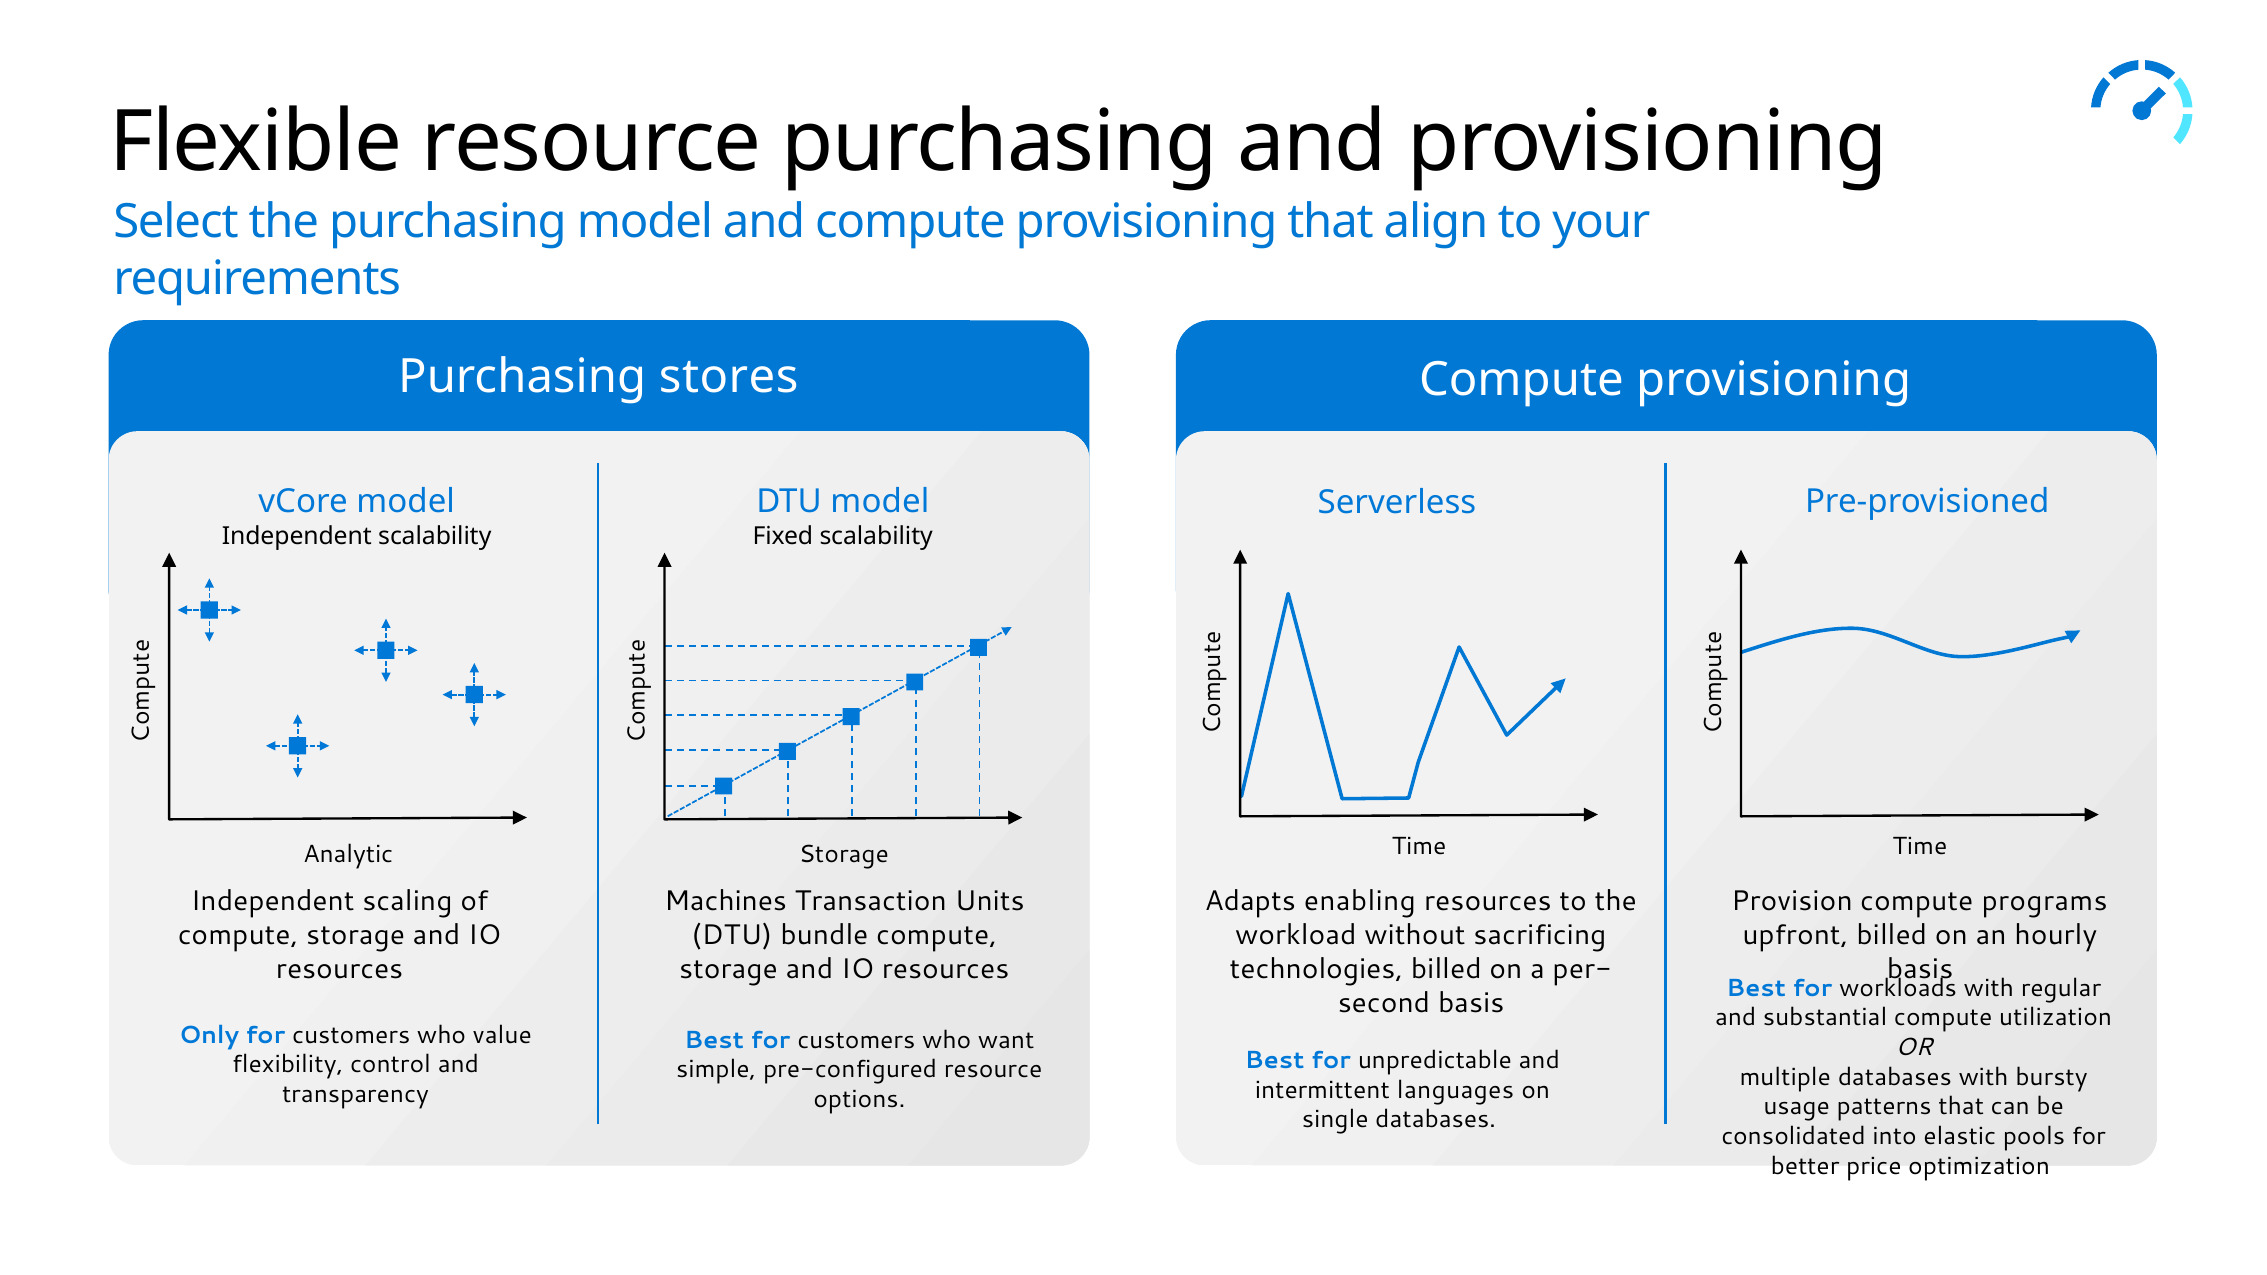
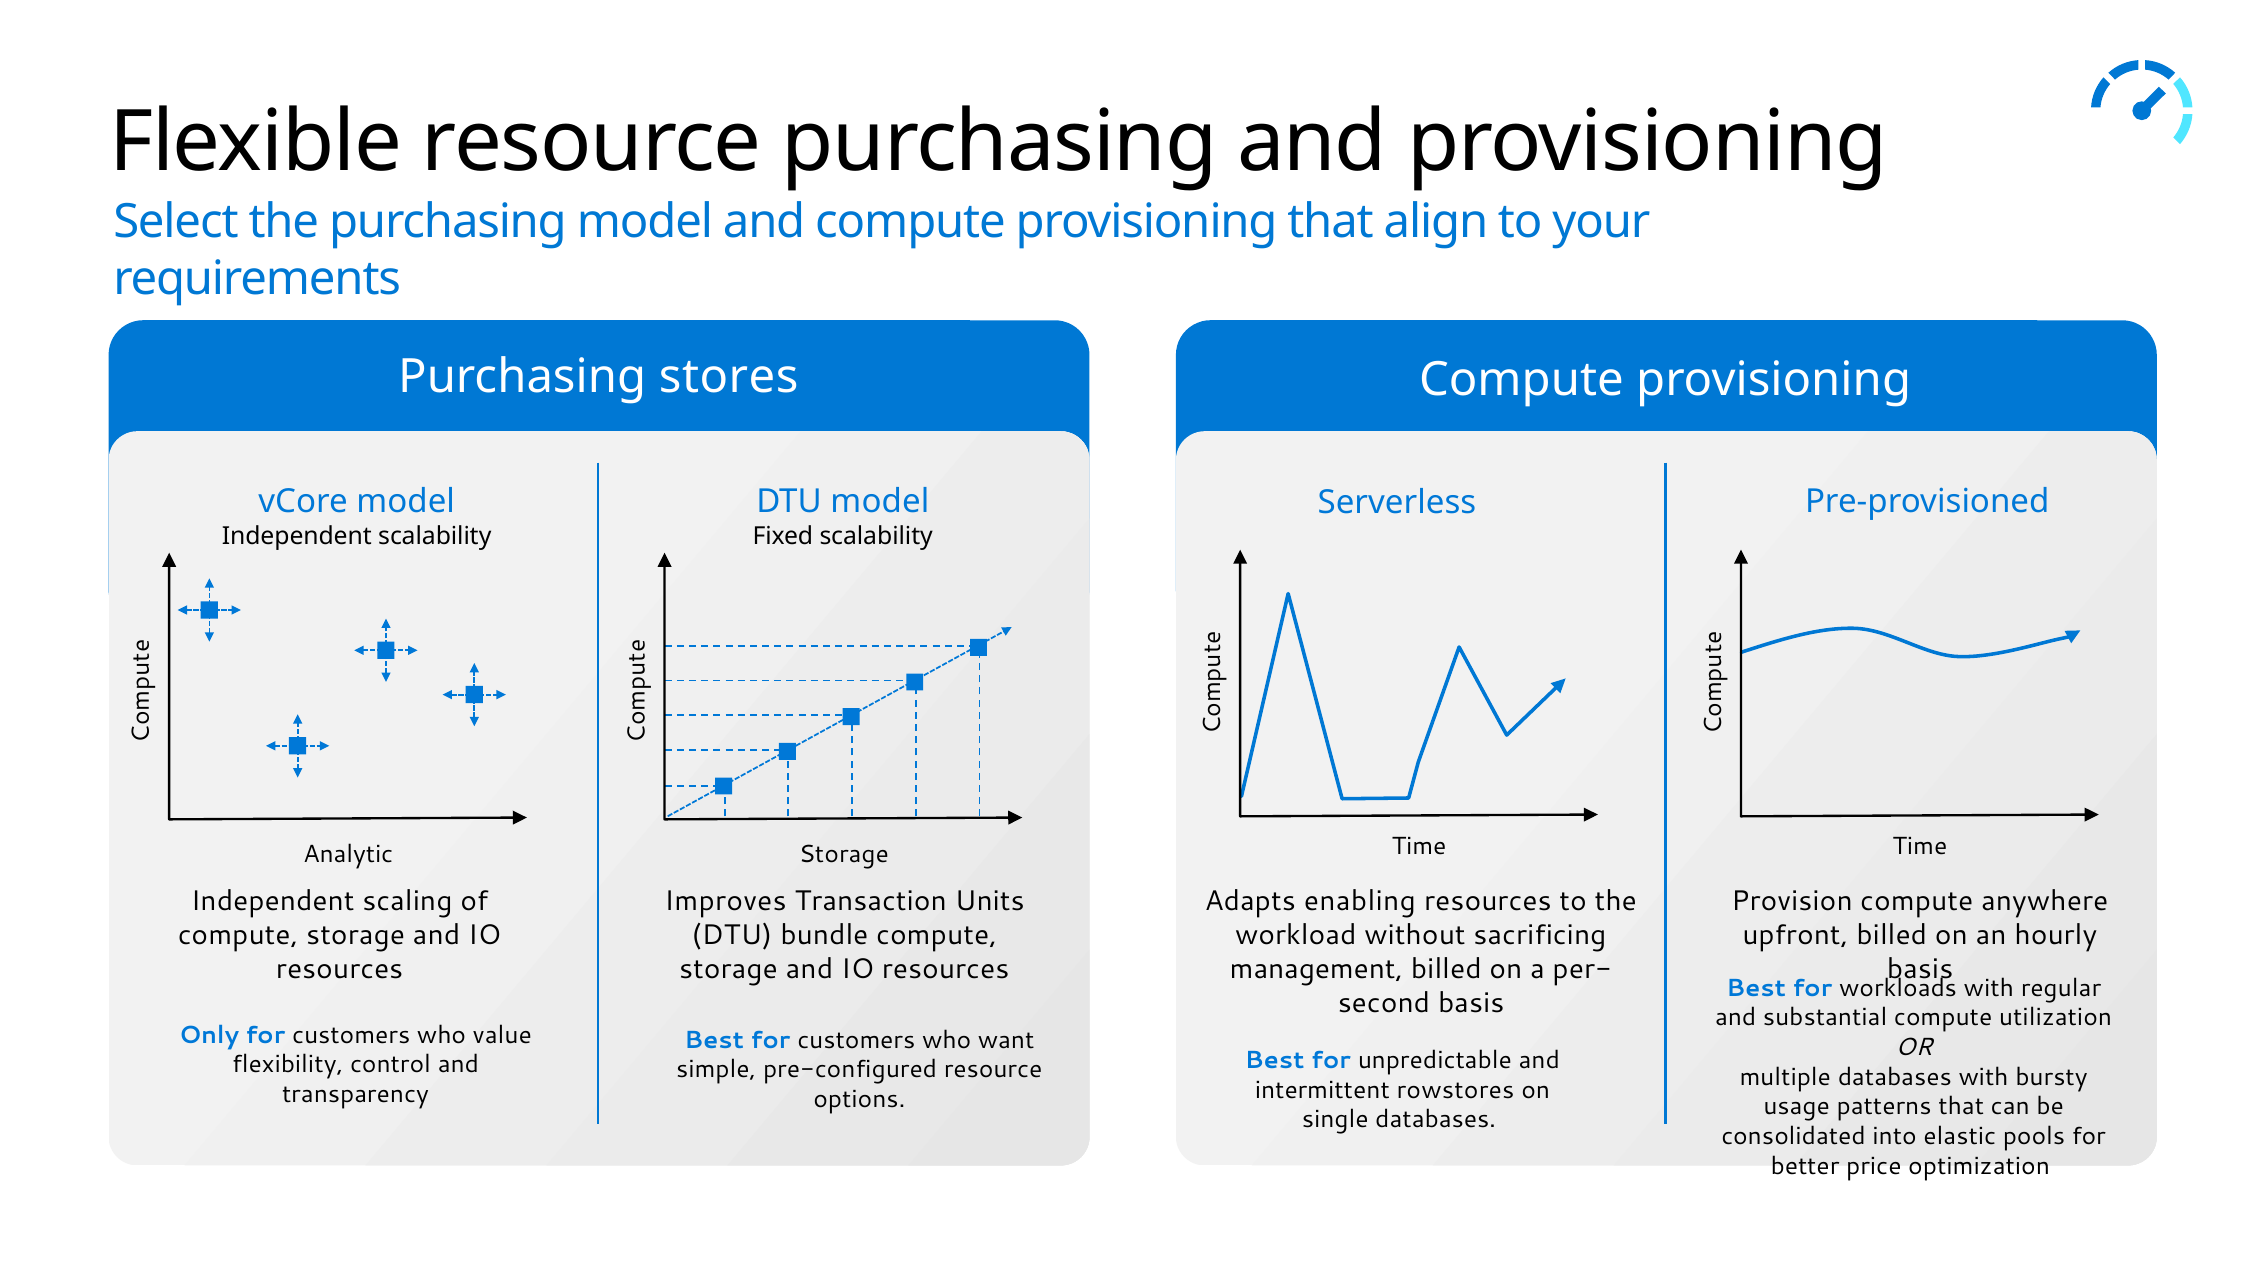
Machines: Machines -> Improves (725, 902)
programs: programs -> anywhere (2045, 902)
technologies: technologies -> management (1317, 970)
languages: languages -> rowstores (1456, 1090)
